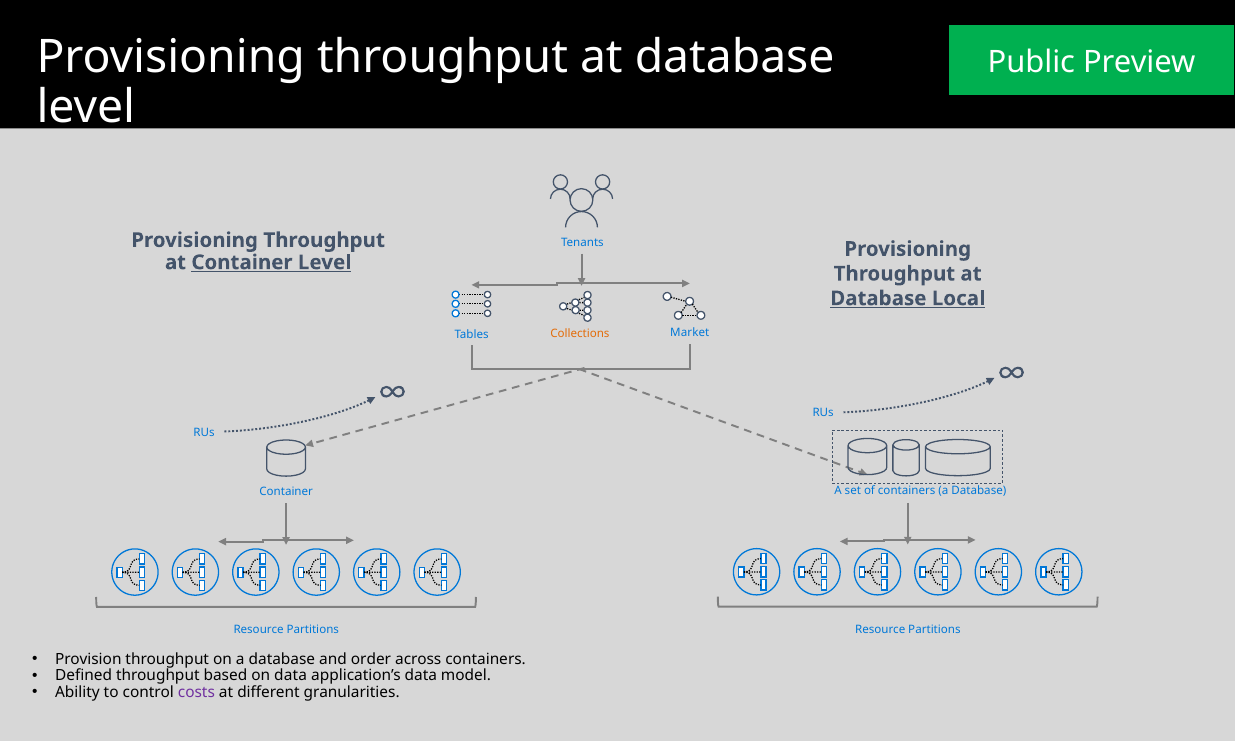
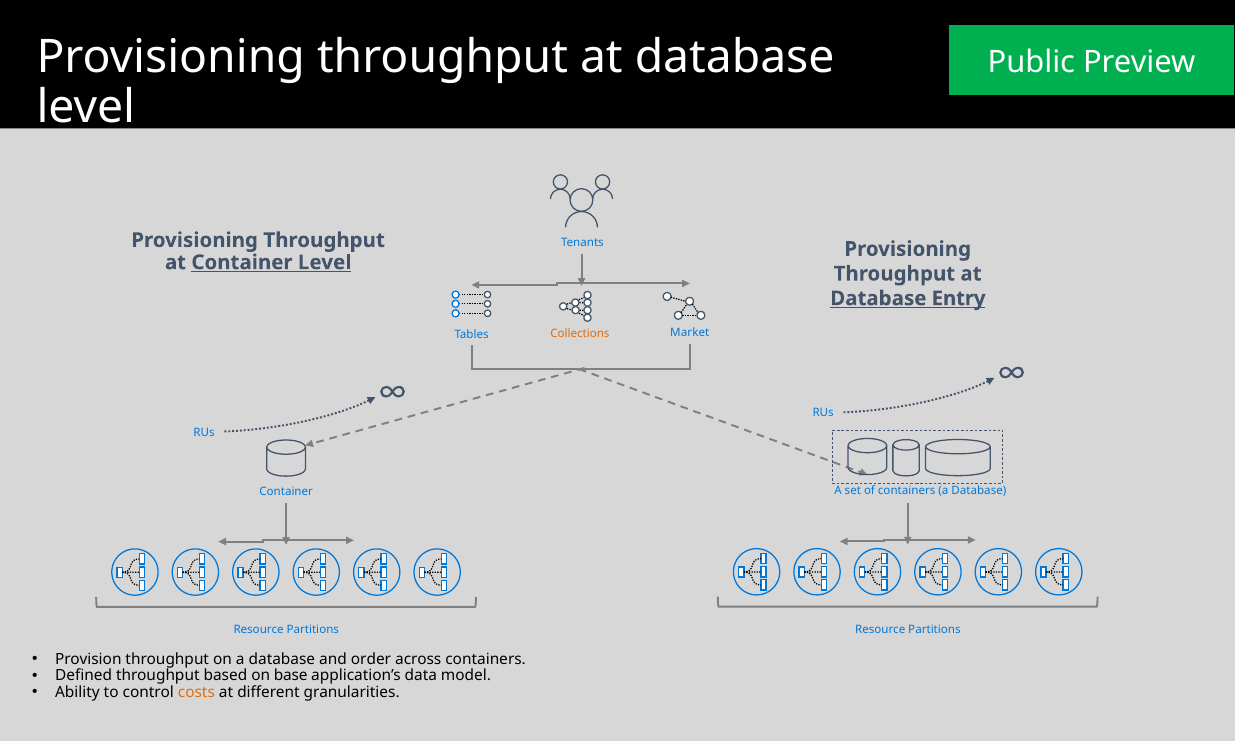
Local: Local -> Entry (959, 298)
on data: data -> base (291, 676)
costs colour: purple -> orange (196, 692)
